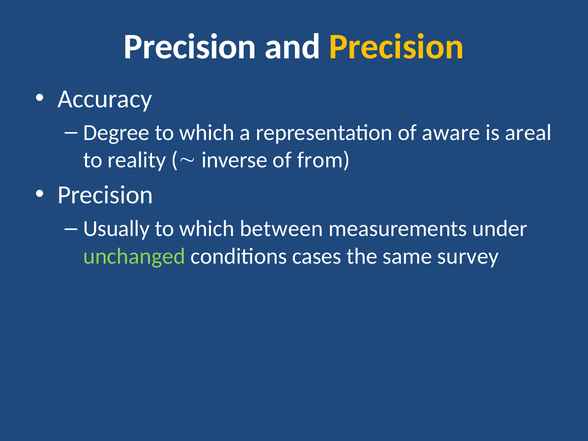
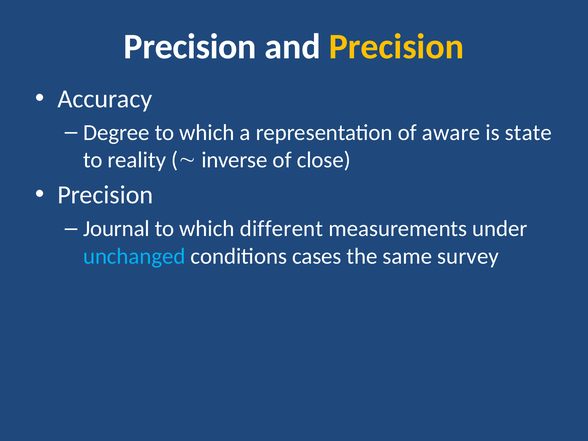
areal: areal -> state (528, 133)
from: from -> close (324, 160)
Usually: Usually -> Journal (116, 229)
between: between -> different (281, 229)
unchanged colour: light green -> light blue (134, 256)
